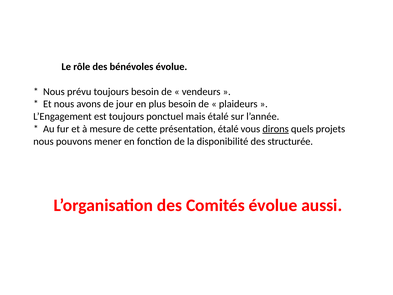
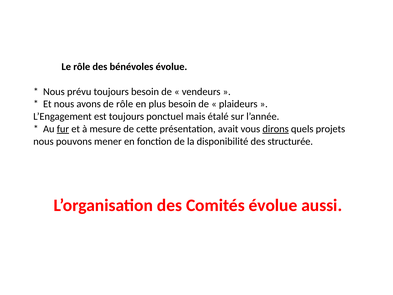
de jour: jour -> rôle (125, 104)
fur underline: none -> present (63, 129)
présentation étalé: étalé -> avait (228, 129)
